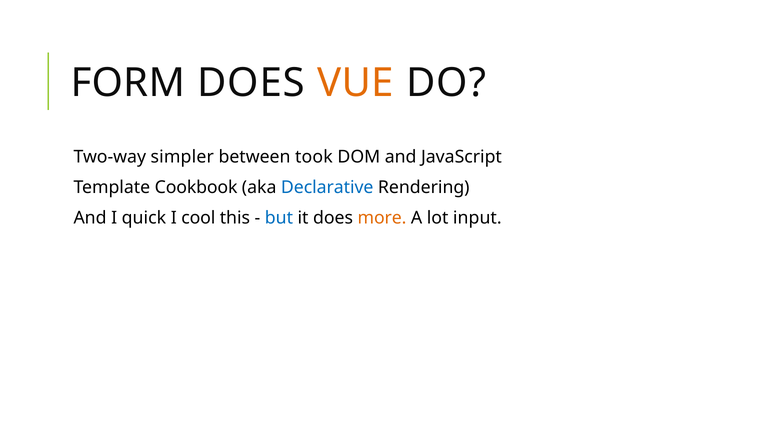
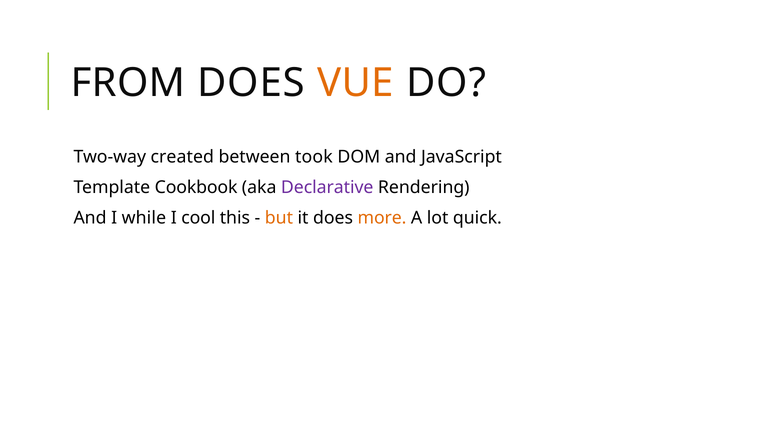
FORM: FORM -> FROM (128, 83)
simpler: simpler -> created (182, 157)
Declarative colour: blue -> purple (327, 187)
quick: quick -> while (144, 218)
but colour: blue -> orange (279, 218)
input: input -> quick (477, 218)
